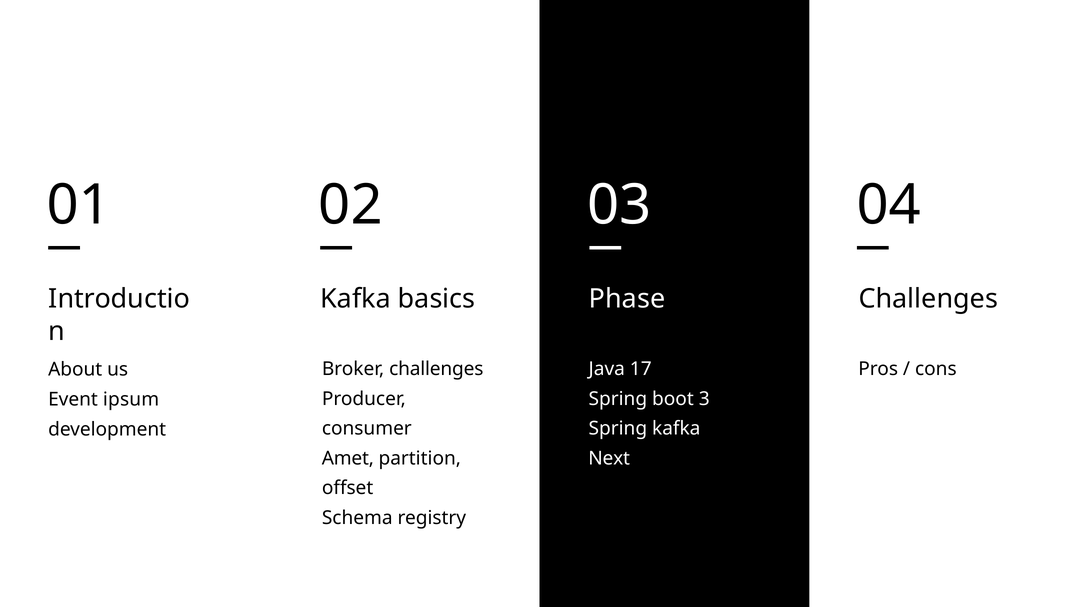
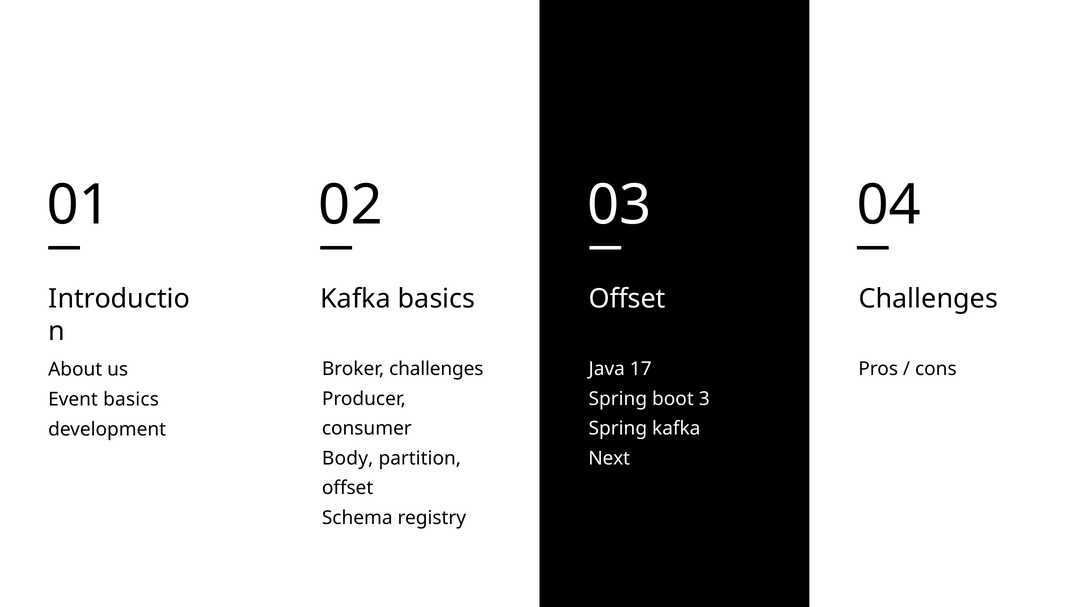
Phase: Phase -> Offset (627, 299)
Event ipsum: ipsum -> basics (131, 399)
Amet: Amet -> Body (348, 458)
